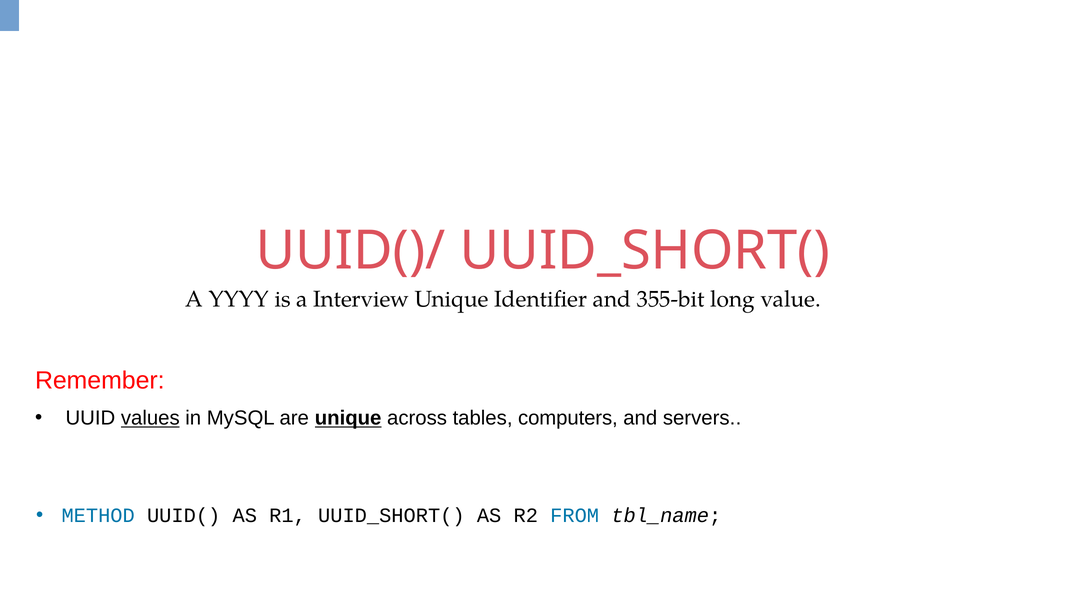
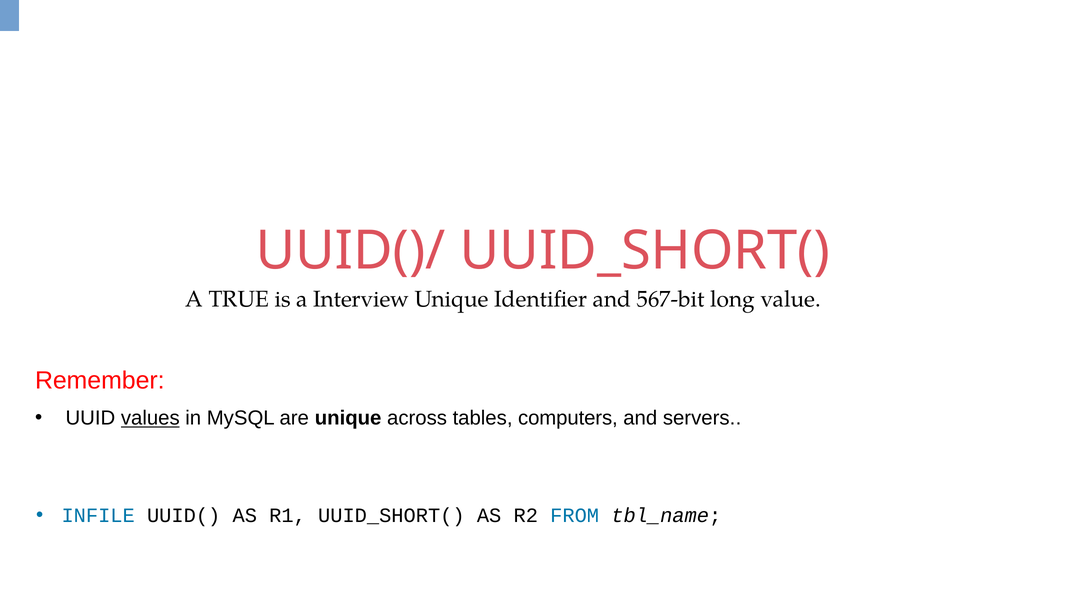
YYYY: YYYY -> TRUE (239, 299)
355-bit: 355-bit -> 567-bit (671, 299)
unique underline: present -> none (348, 418)
METHOD: METHOD -> INFILE (98, 515)
